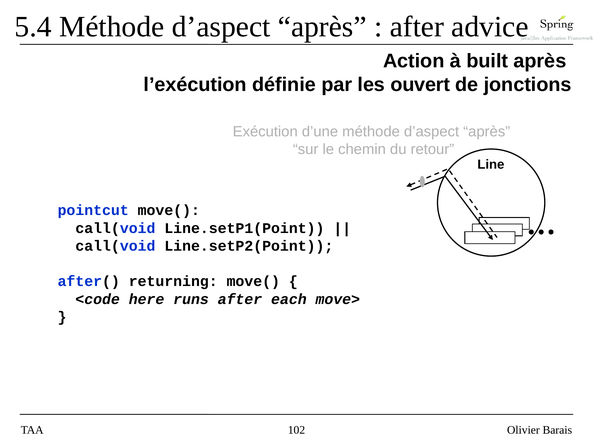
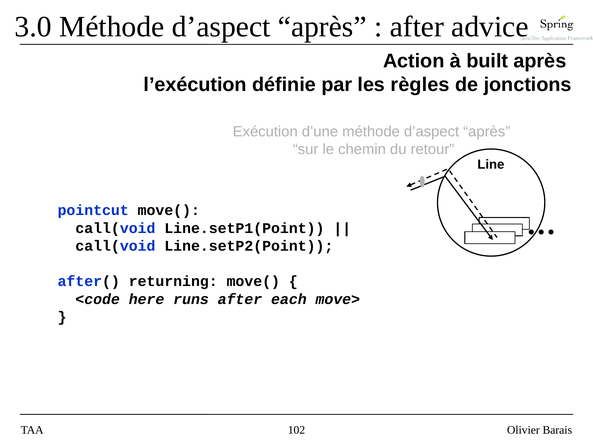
5.4: 5.4 -> 3.0 (33, 27)
ouvert: ouvert -> règles (420, 85)
